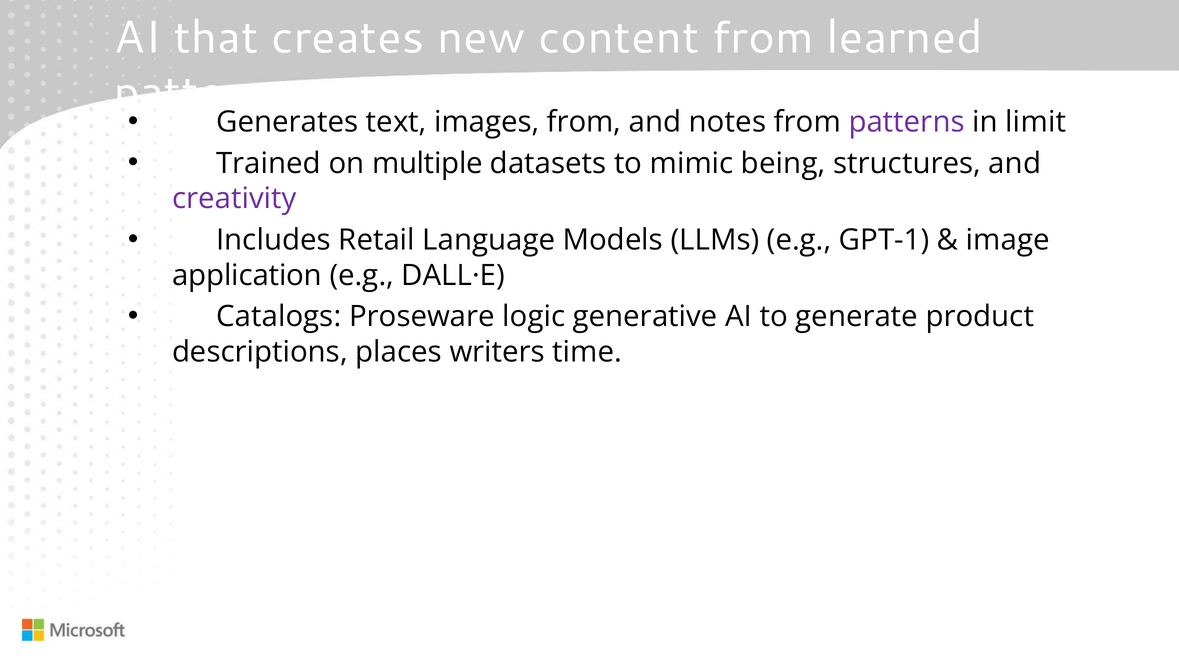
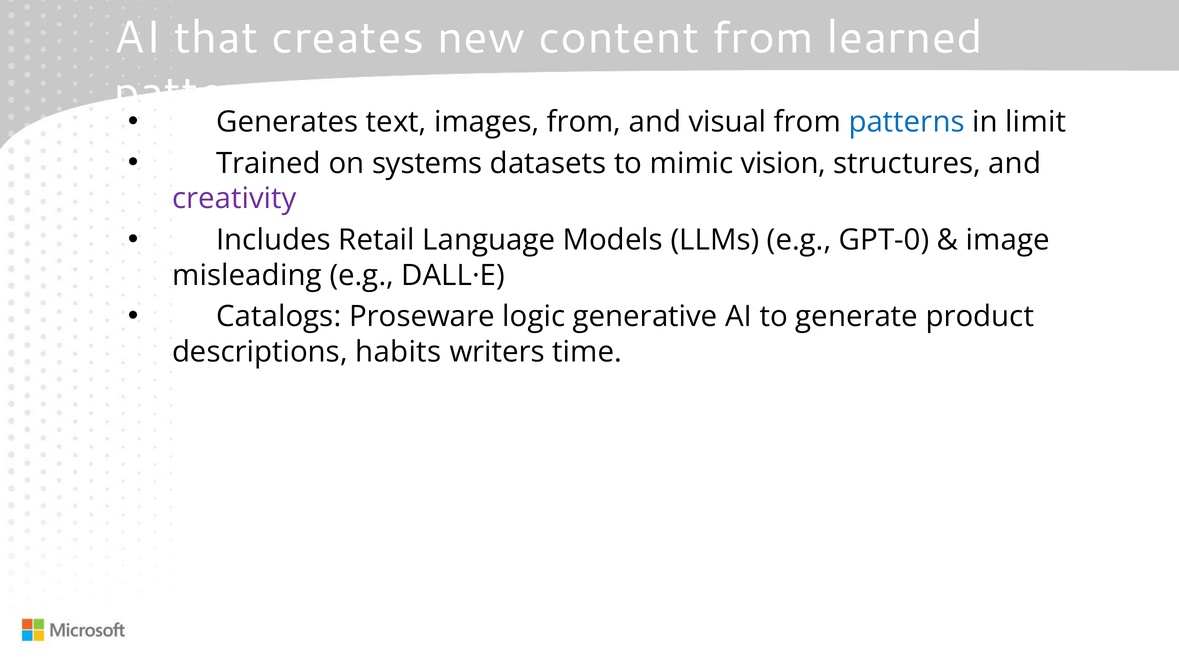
notes: notes -> visual (728, 122)
patterns colour: purple -> blue (907, 122)
multiple: multiple -> systems (427, 163)
being: being -> vision (783, 163)
GPT-1: GPT-1 -> GPT-0 (884, 240)
application: application -> misleading (247, 275)
places: places -> habits (398, 352)
